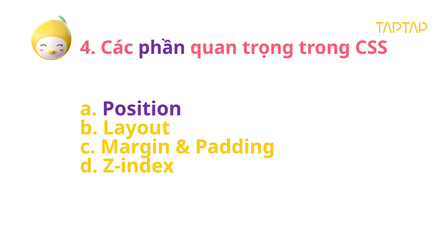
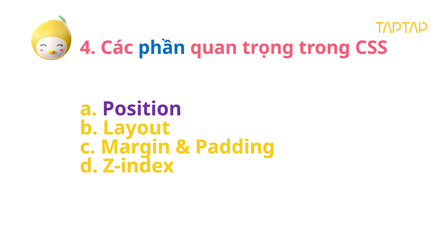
phần colour: purple -> blue (162, 48)
